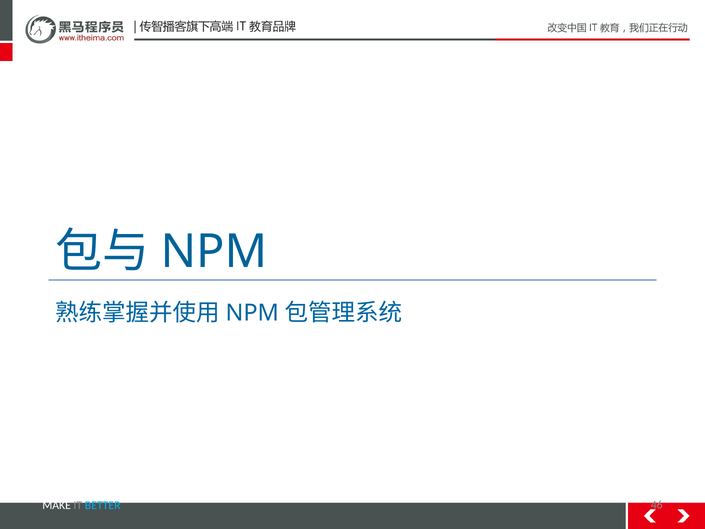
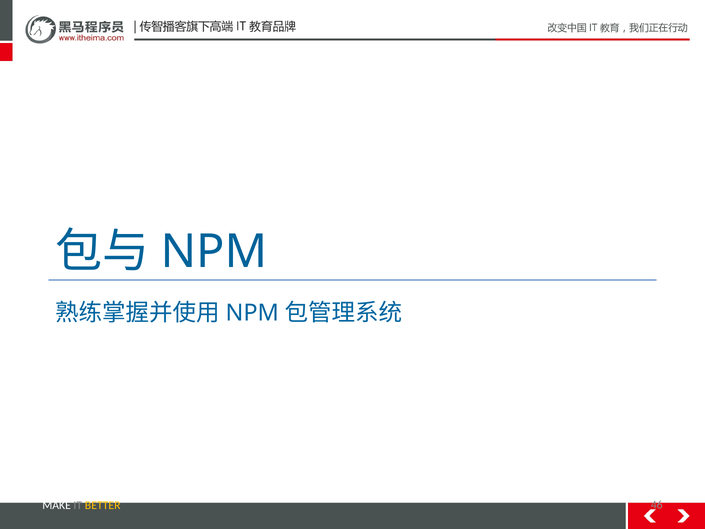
BETTER colour: light blue -> yellow (103, 505)
